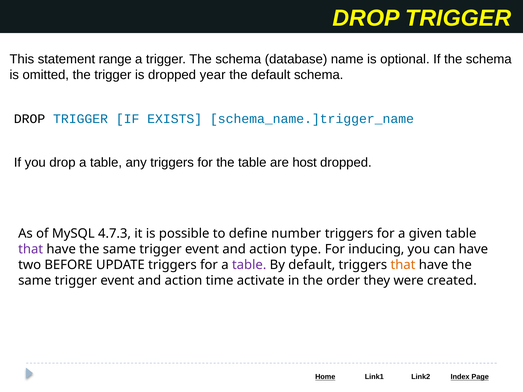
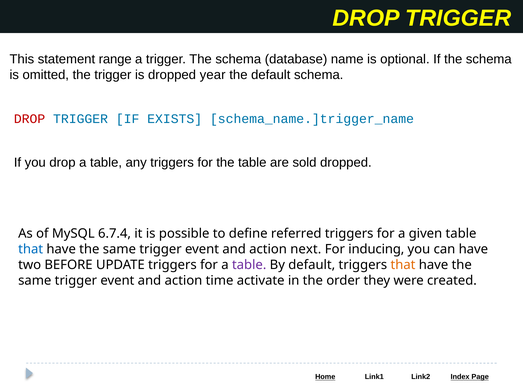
DROP colour: black -> red (30, 119)
host: host -> sold (305, 163)
4.7.3: 4.7.3 -> 6.7.4 (115, 234)
number: number -> referred (296, 234)
that colour: purple -> blue (31, 249)
type: type -> next (306, 249)
